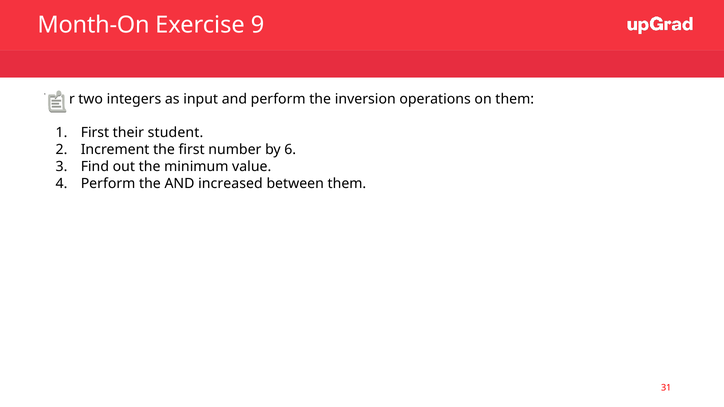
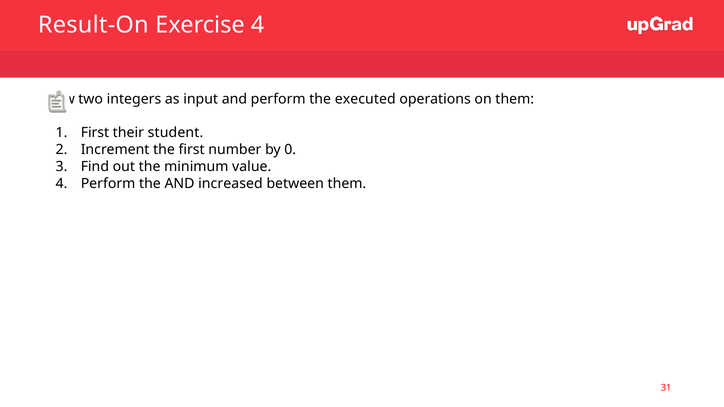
Month-On: Month-On -> Result-On (93, 25)
Exercise 9: 9 -> 4 (258, 25)
Your: Your -> Slow (60, 99)
inversion: inversion -> executed (365, 99)
6: 6 -> 0 (290, 150)
